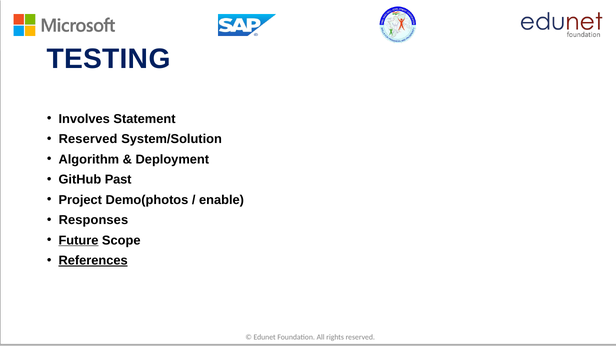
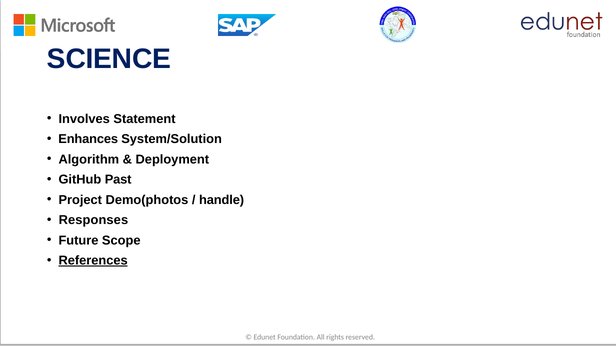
TESTING: TESTING -> SCIENCE (109, 59)
Reserved: Reserved -> Enhances (88, 139)
enable: enable -> handle (222, 200)
Future underline: present -> none (78, 241)
